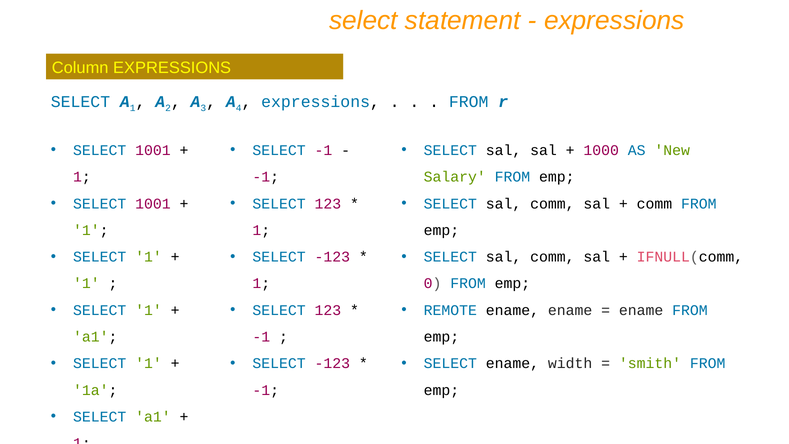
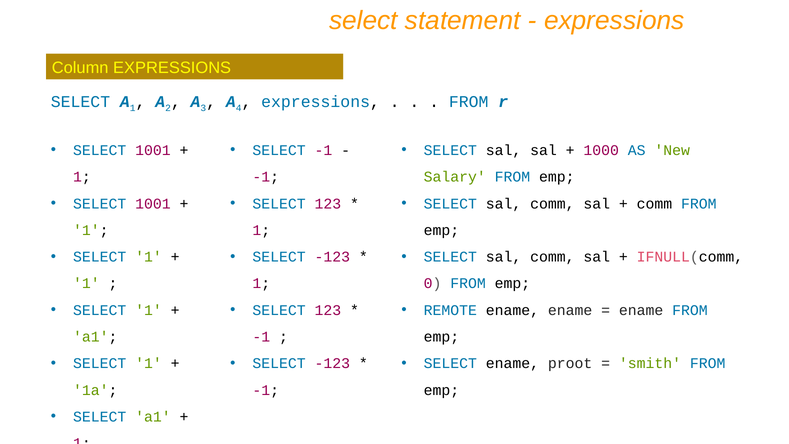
width: width -> proot (570, 363)
